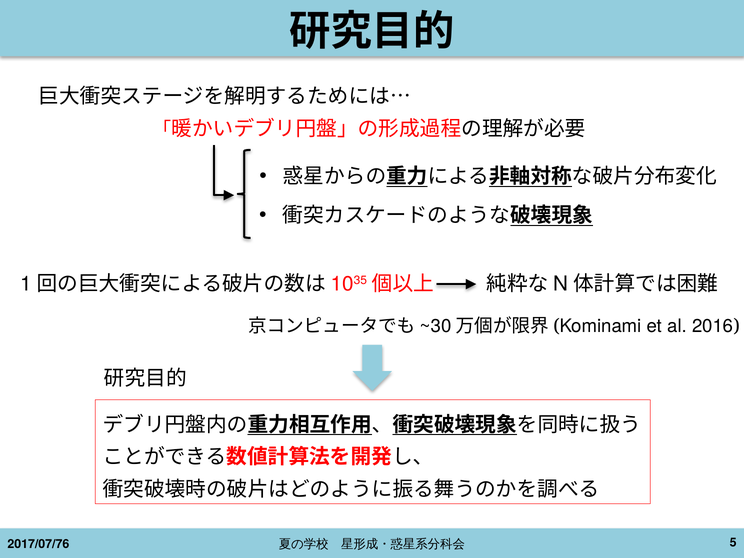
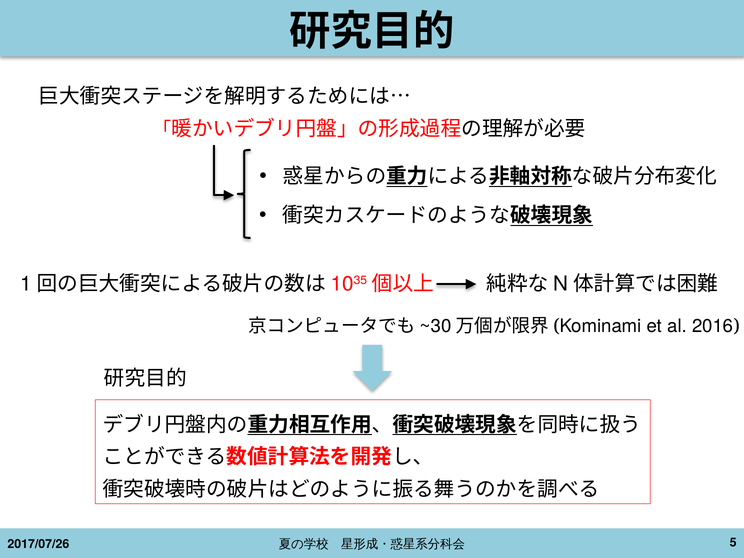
2017/07/76: 2017/07/76 -> 2017/07/26 (38, 544)
